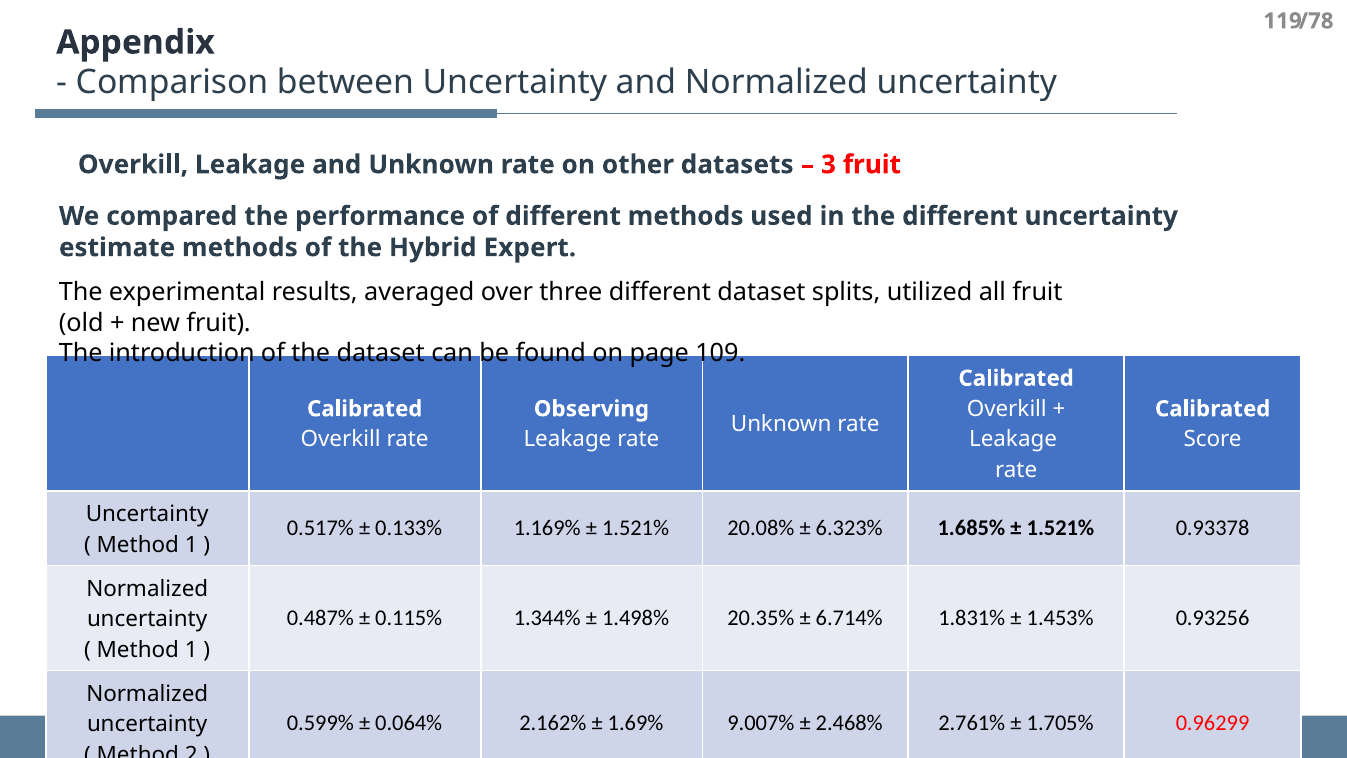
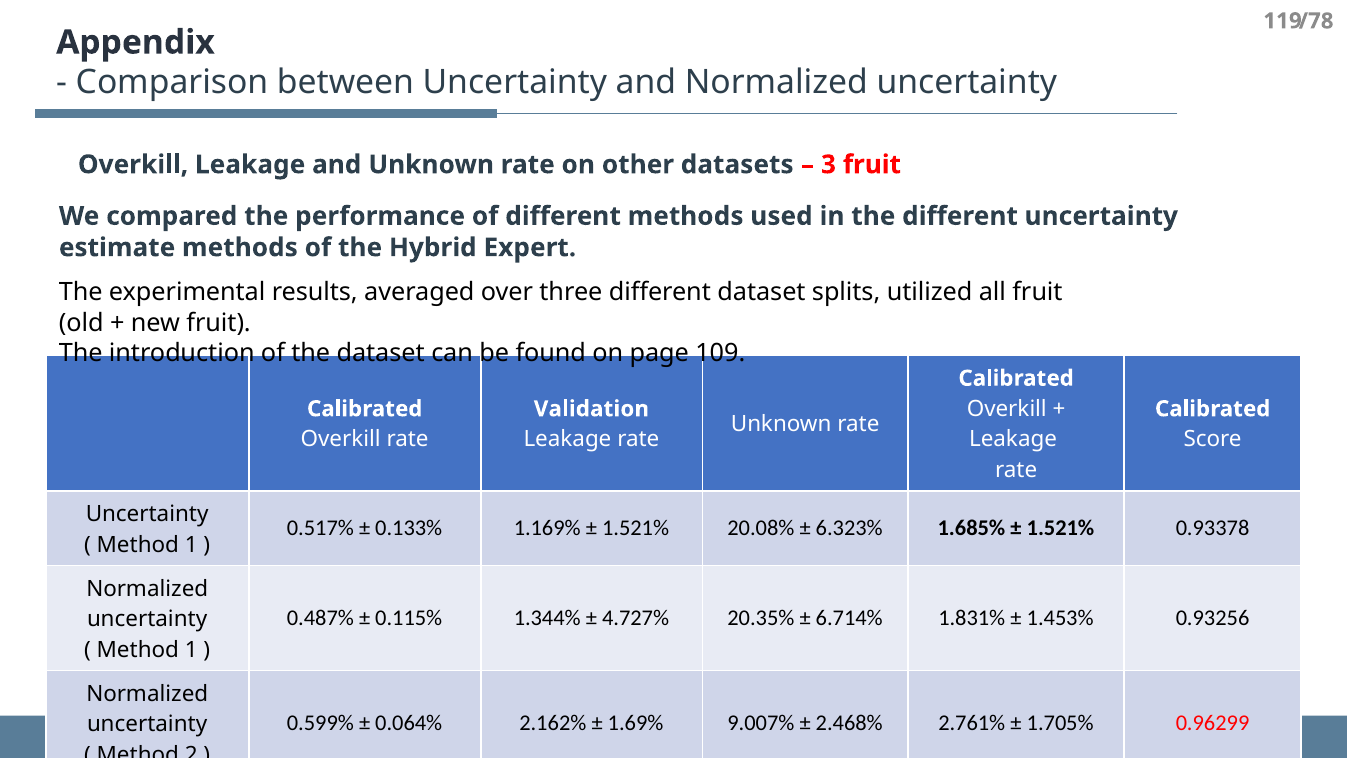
Observing: Observing -> Validation (591, 409)
1.498%: 1.498% -> 4.727% (636, 618)
